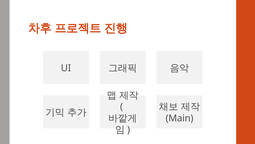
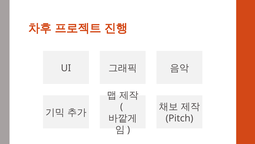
Main: Main -> Pitch (179, 118)
